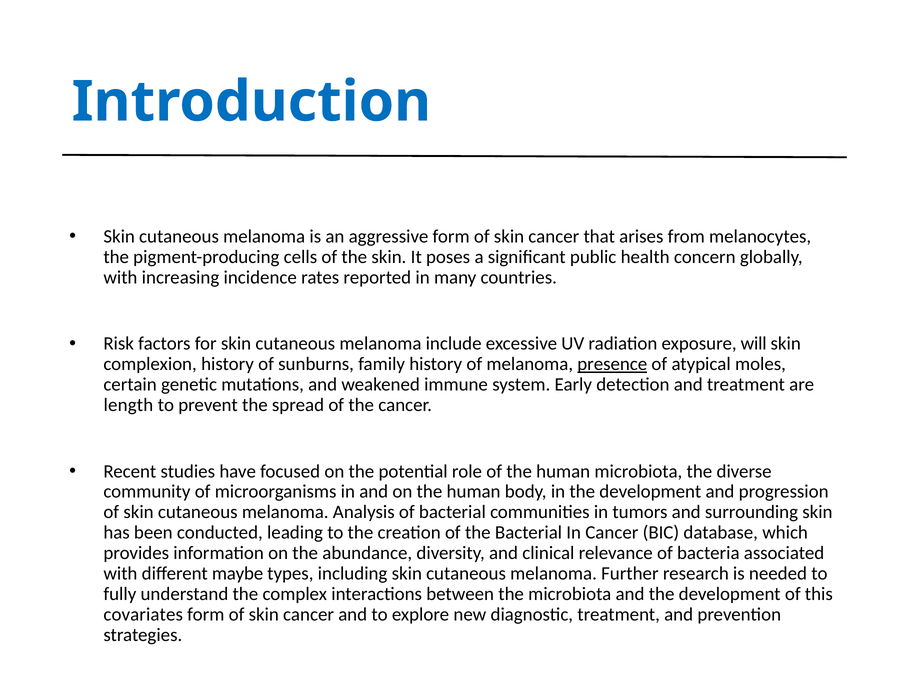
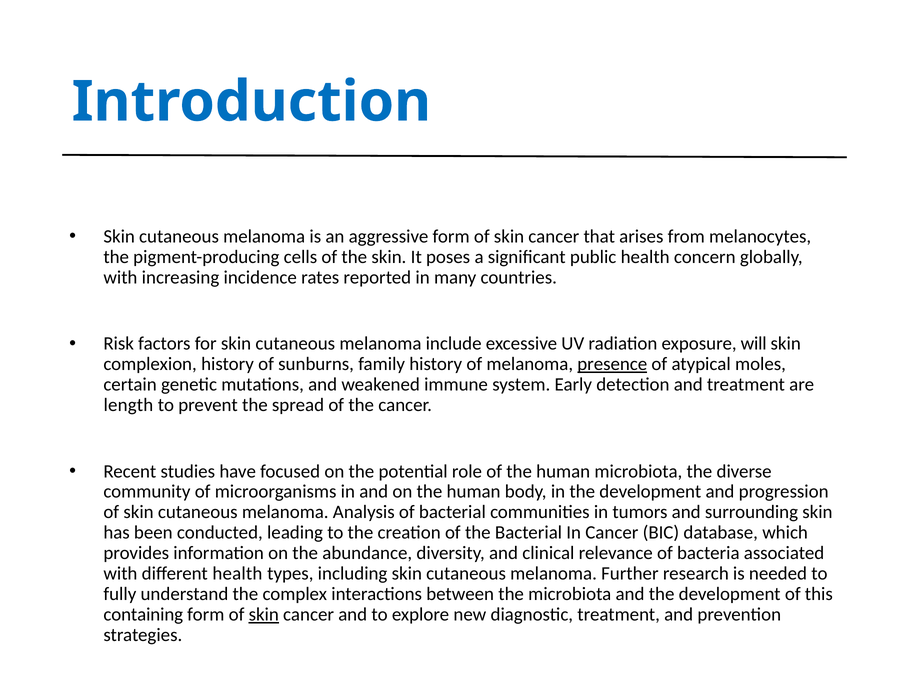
different maybe: maybe -> health (237, 573)
covariates: covariates -> containing (143, 614)
skin underline: none -> present (264, 614)
